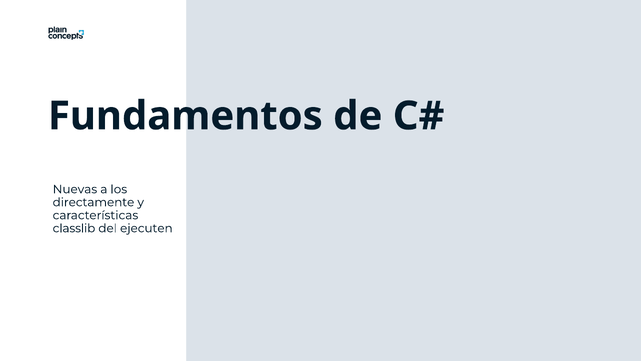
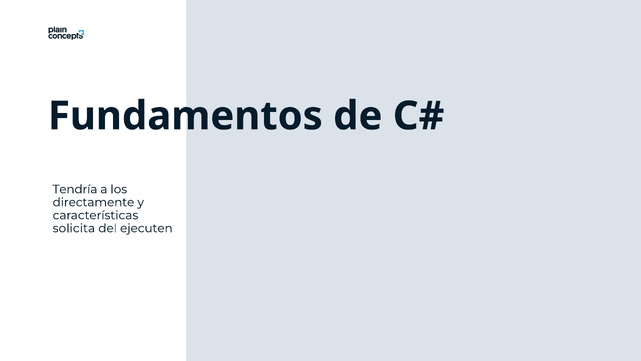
Nuevas: Nuevas -> Tendría (75, 189)
classlib: classlib -> solicita (74, 228)
